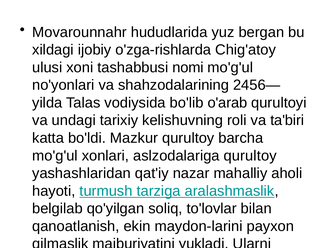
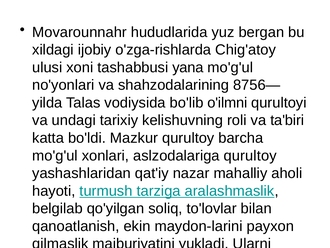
nomi: nomi -> yana (188, 67)
2456—: 2456— -> 8756— (257, 85)
o'arab: o'arab -> o'ilmni (227, 103)
